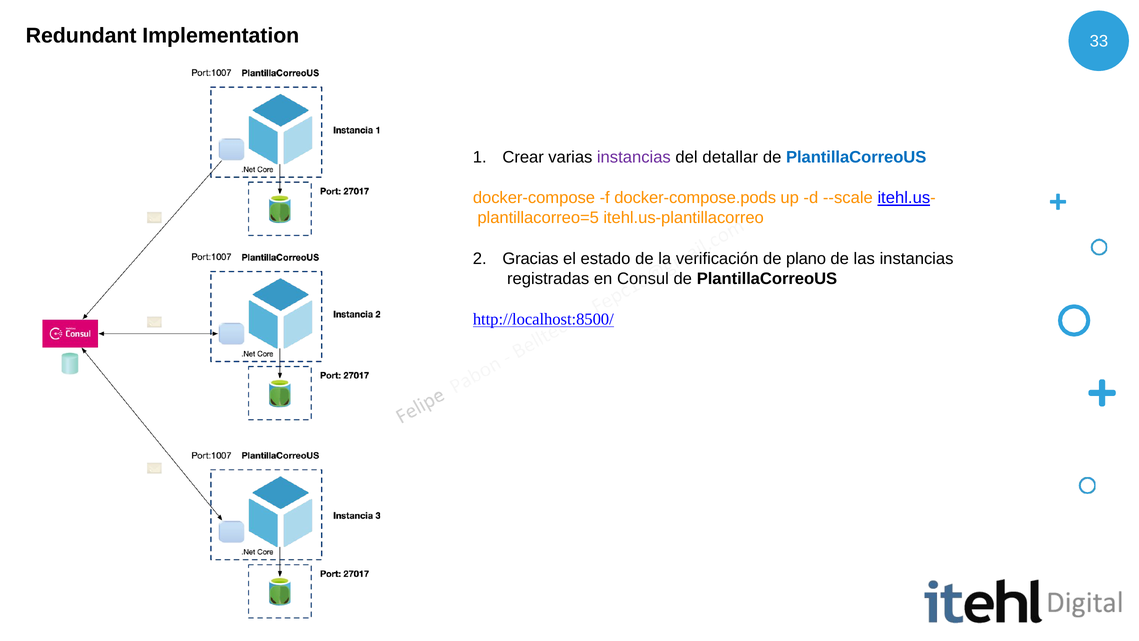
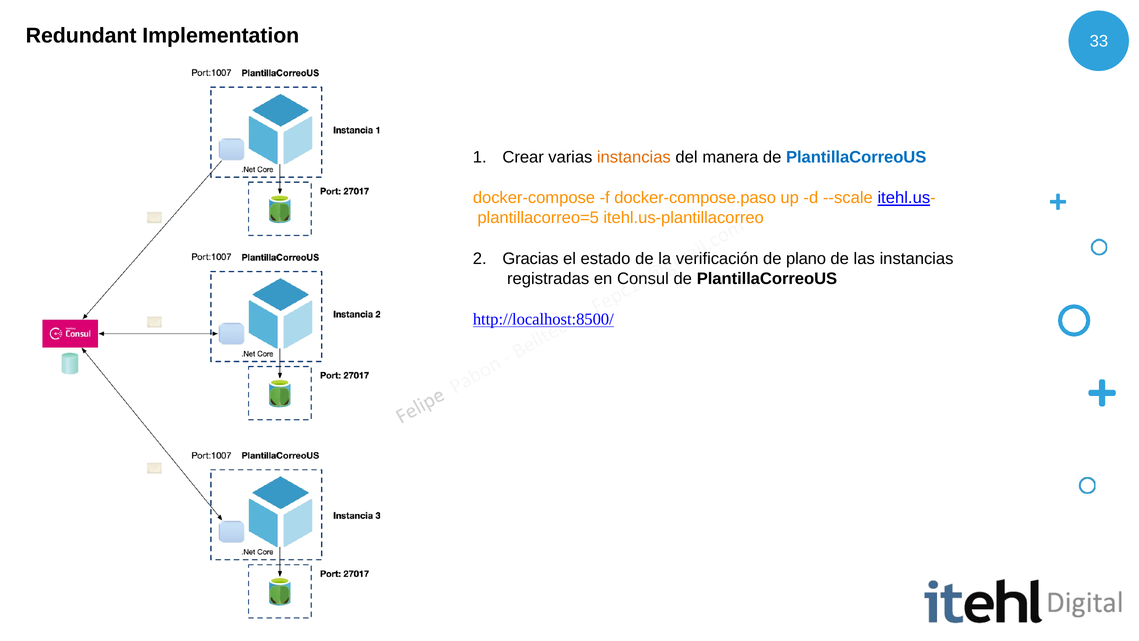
instancias colour: purple -> orange (634, 157)
detallar: detallar -> manera (730, 157)
docker-compose.pods: docker-compose.pods -> docker-compose.paso (695, 198)
